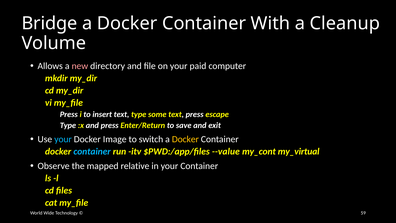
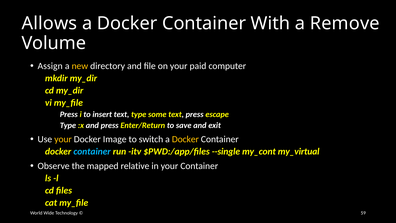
Bridge: Bridge -> Allows (49, 23)
Cleanup: Cleanup -> Remove (345, 23)
Allows: Allows -> Assign (50, 66)
new colour: pink -> yellow (80, 66)
your colour: light blue -> yellow (63, 139)
--value: --value -> --single (226, 151)
